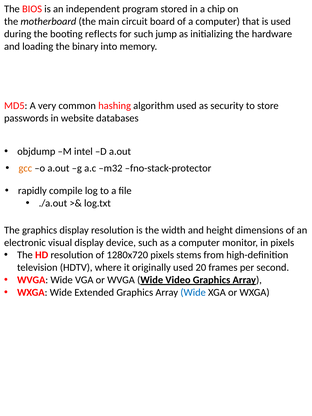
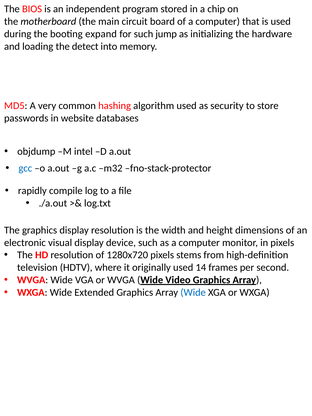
reflects: reflects -> expand (101, 34)
binary: binary -> detect (85, 46)
gcc colour: orange -> blue (25, 168)
20: 20 -> 14 (201, 268)
